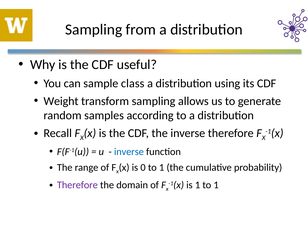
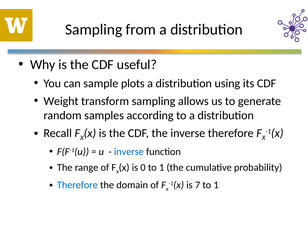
class: class -> plots (133, 83)
Therefore colour: purple -> blue (77, 185)
is 1: 1 -> 7 (198, 185)
